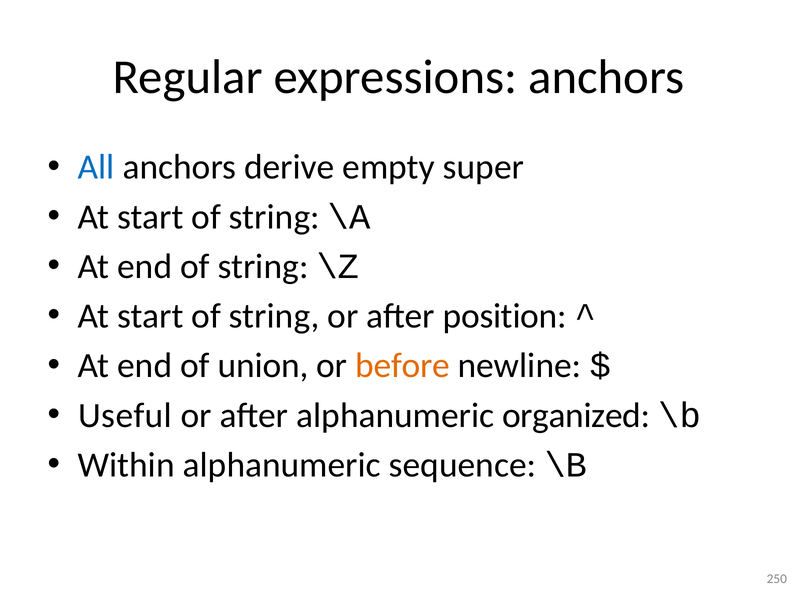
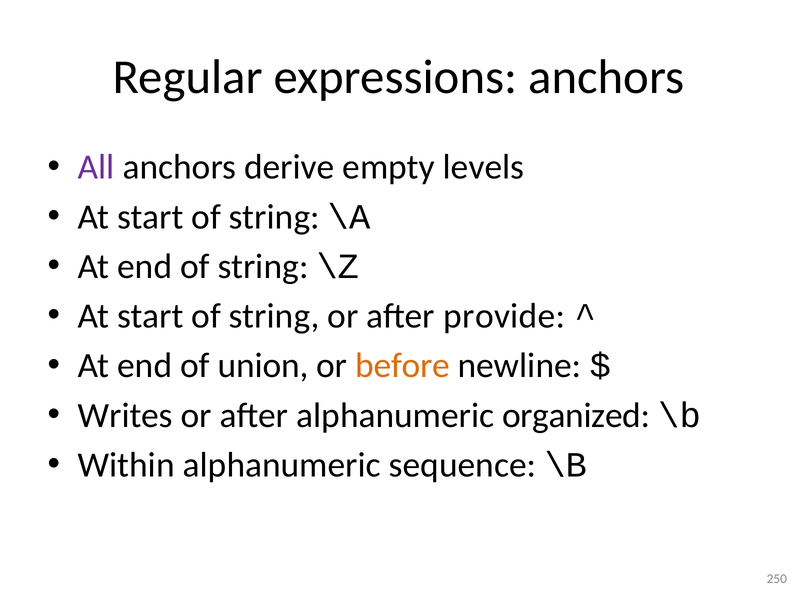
All colour: blue -> purple (96, 167)
super: super -> levels (483, 167)
position: position -> provide (504, 316)
Useful: Useful -> Writes (125, 416)
